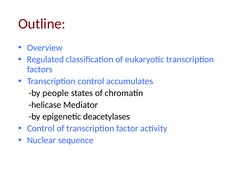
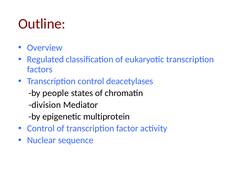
accumulates: accumulates -> deacetylases (130, 81)
helicase: helicase -> division (45, 105)
deacetylases: deacetylases -> multiprotein (107, 116)
